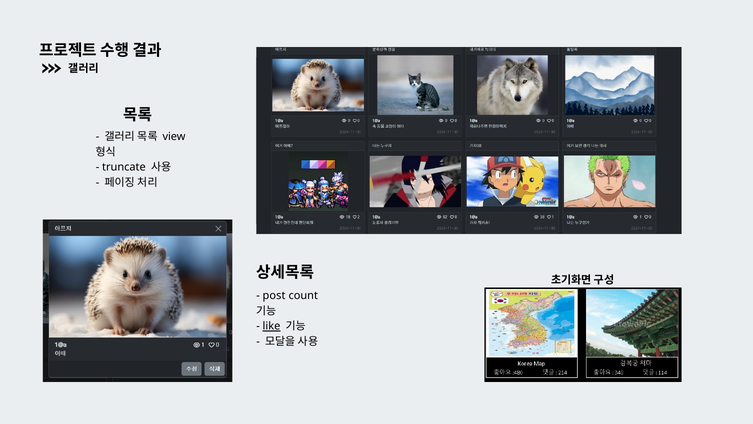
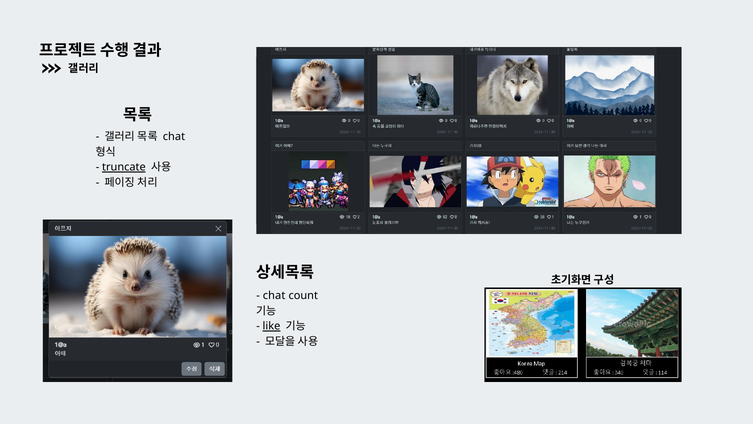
view: view -> chat (174, 136)
truncate underline: none -> present (124, 167)
post: post -> chat (274, 295)
